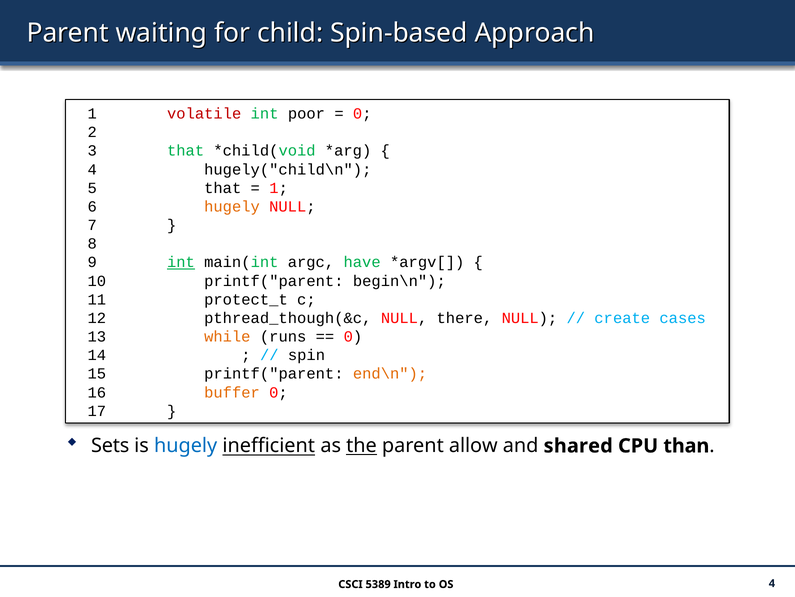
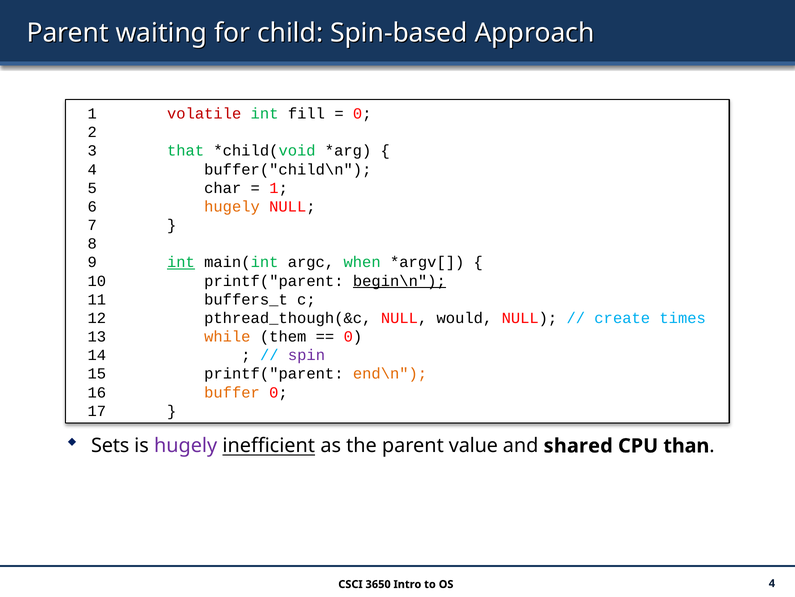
poor: poor -> fill (306, 114)
hugely("child\n: hugely("child\n -> buffer("child\n (288, 169)
5 that: that -> char (223, 188)
have: have -> when (362, 262)
begin\n underline: none -> present (399, 281)
protect_t: protect_t -> buffers_t (246, 299)
there: there -> would (464, 318)
cases: cases -> times (683, 318)
runs: runs -> them (283, 336)
spin colour: black -> purple (306, 355)
hugely colour: blue -> purple (186, 445)
the underline: present -> none (362, 445)
allow: allow -> value (473, 445)
5389: 5389 -> 3650 (378, 584)
